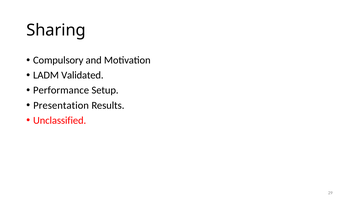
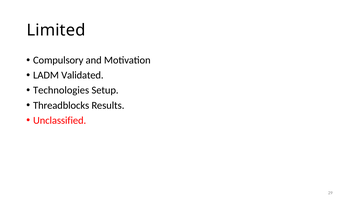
Sharing: Sharing -> Limited (56, 30)
Performance: Performance -> Technologies (61, 90)
Presentation: Presentation -> Threadblocks (61, 105)
